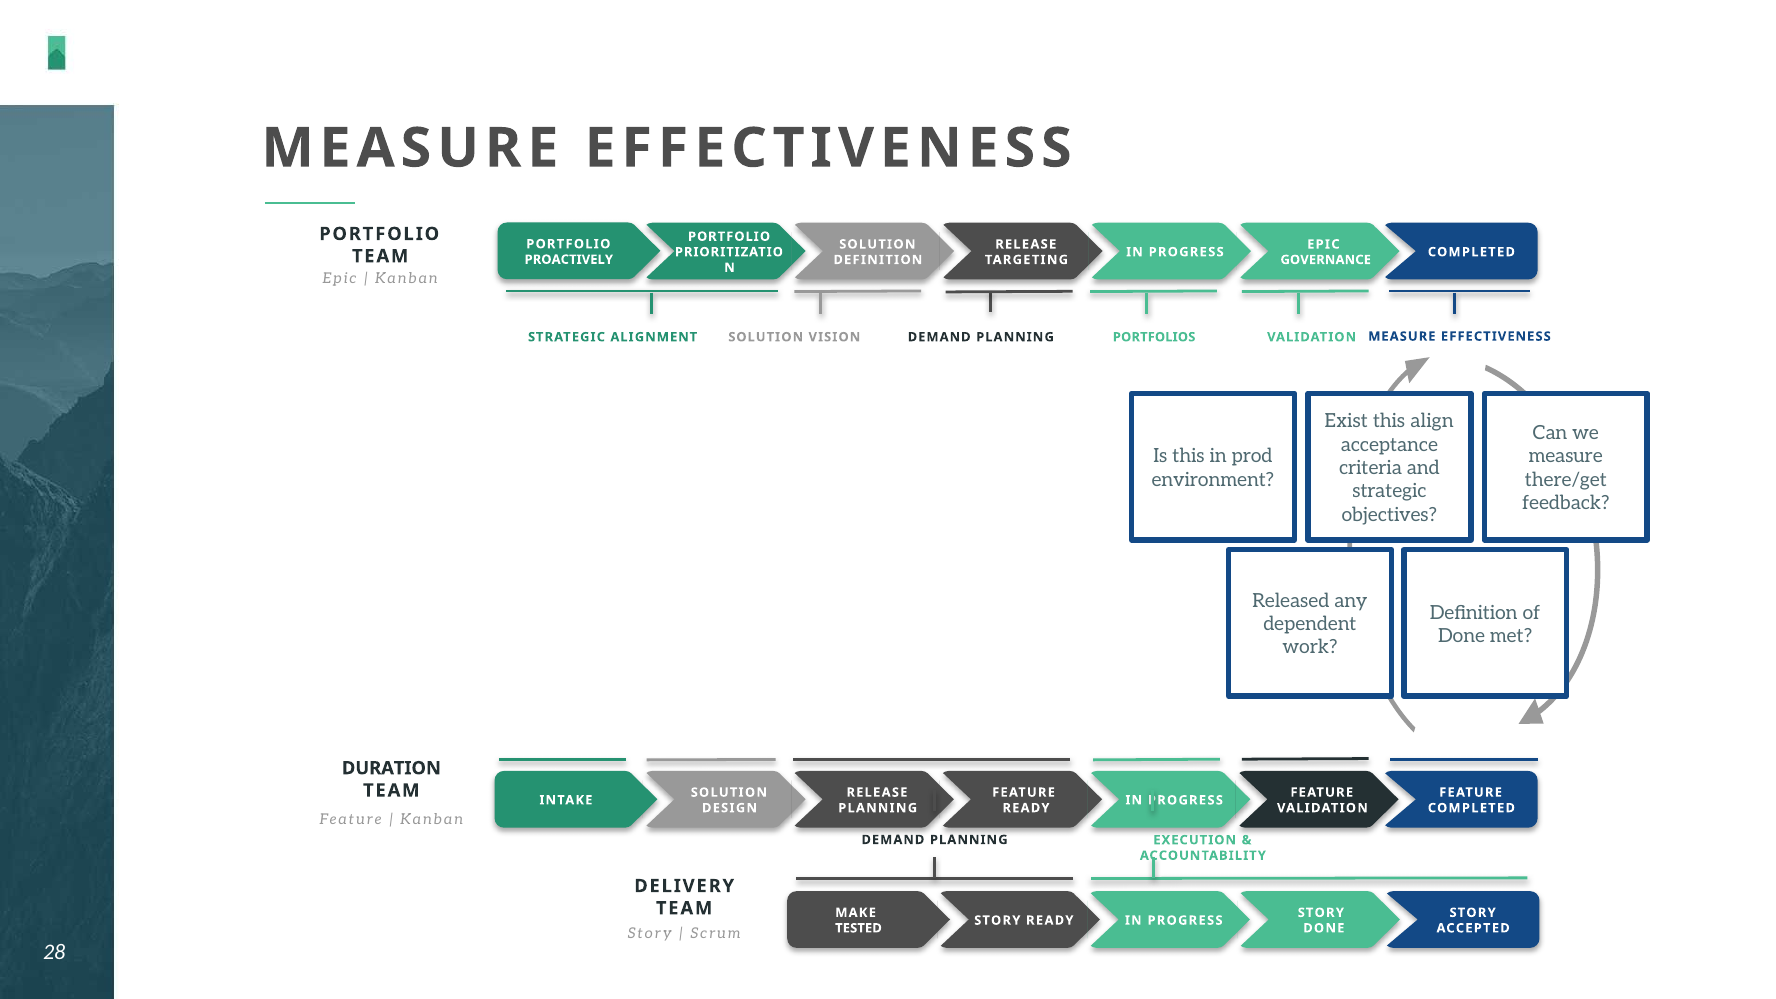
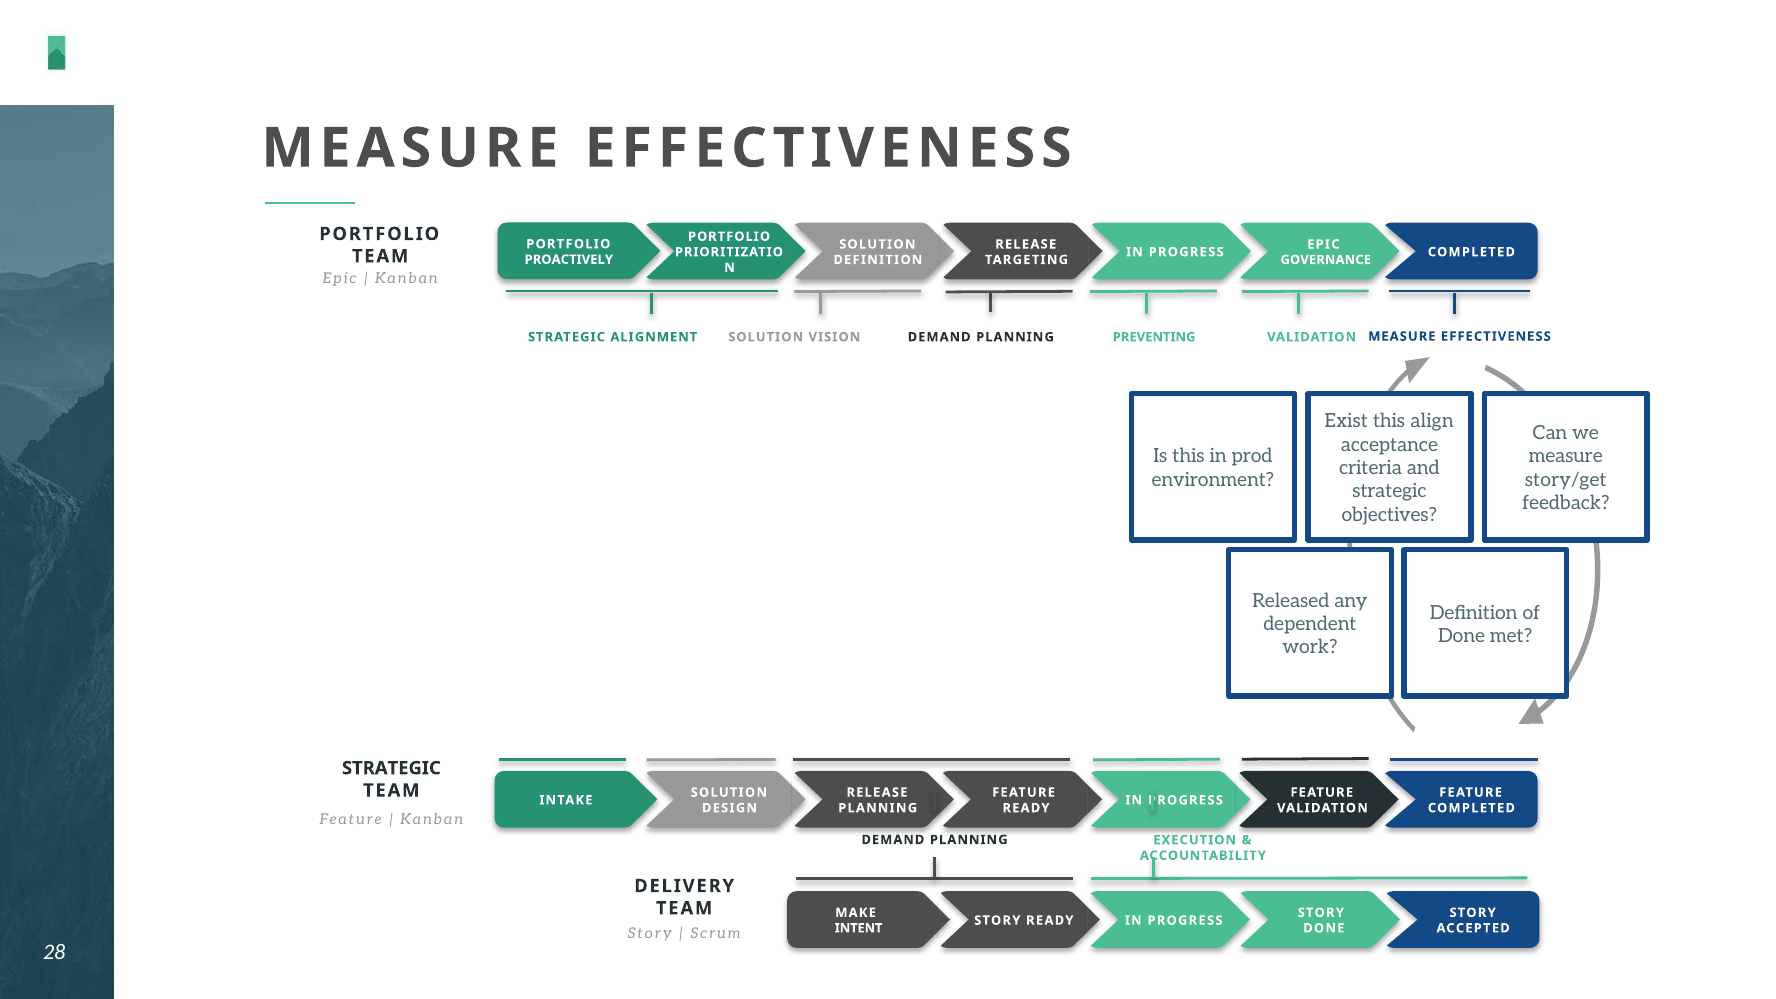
PORTFOLIOS: PORTFOLIOS -> PREVENTING (1154, 337)
there/get: there/get -> story/get (1566, 480)
DURATION: DURATION -> STRATEGIC (391, 768)
TESTED: TESTED -> INTENT (859, 928)
